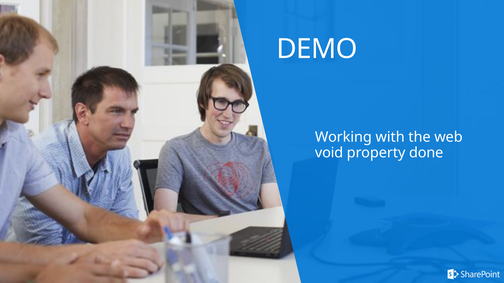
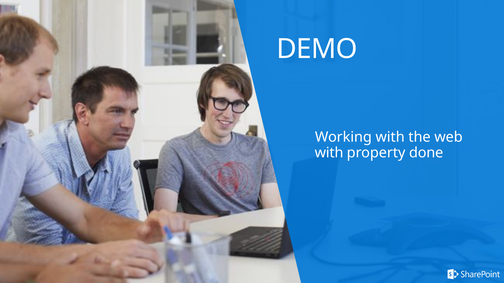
void: void -> with (329, 153)
